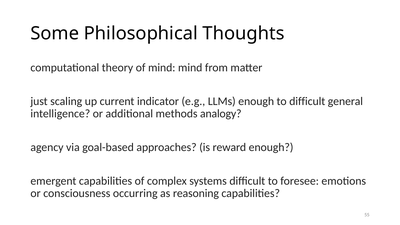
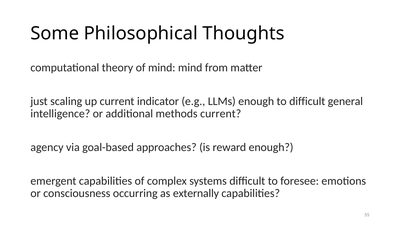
methods analogy: analogy -> current (221, 114)
reasoning: reasoning -> externally (196, 193)
